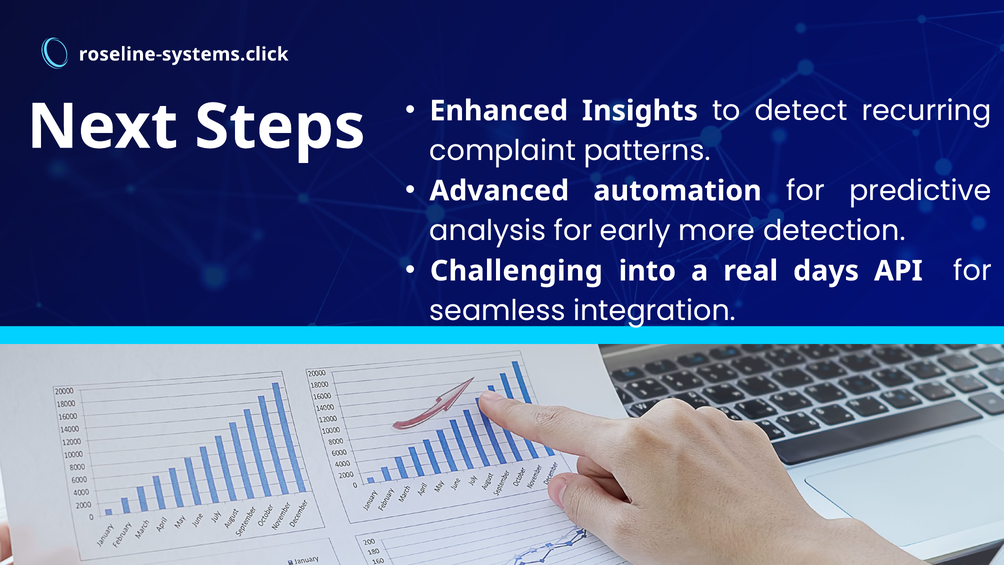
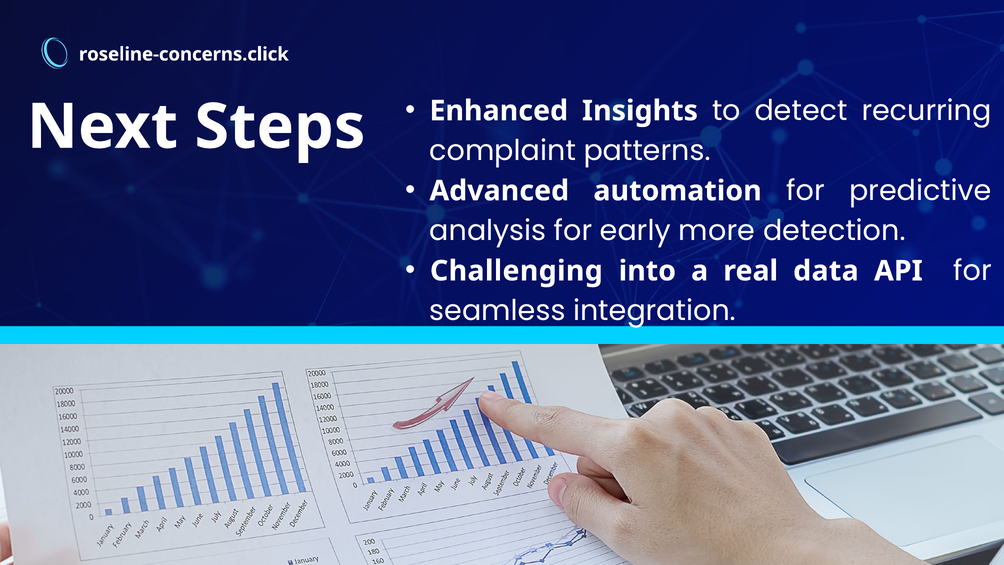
roseline-systems.click: roseline-systems.click -> roseline-concerns.click (184, 54)
days: days -> data (826, 271)
